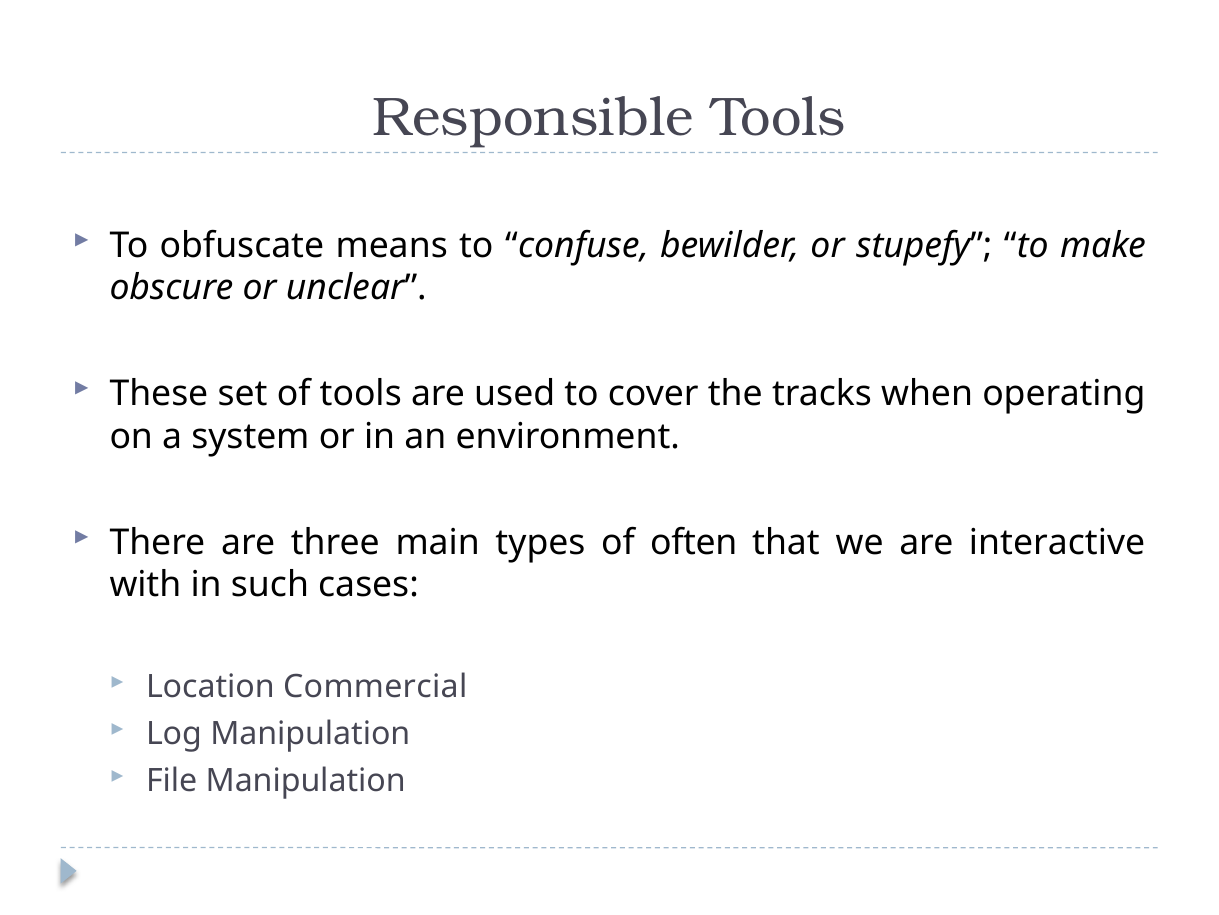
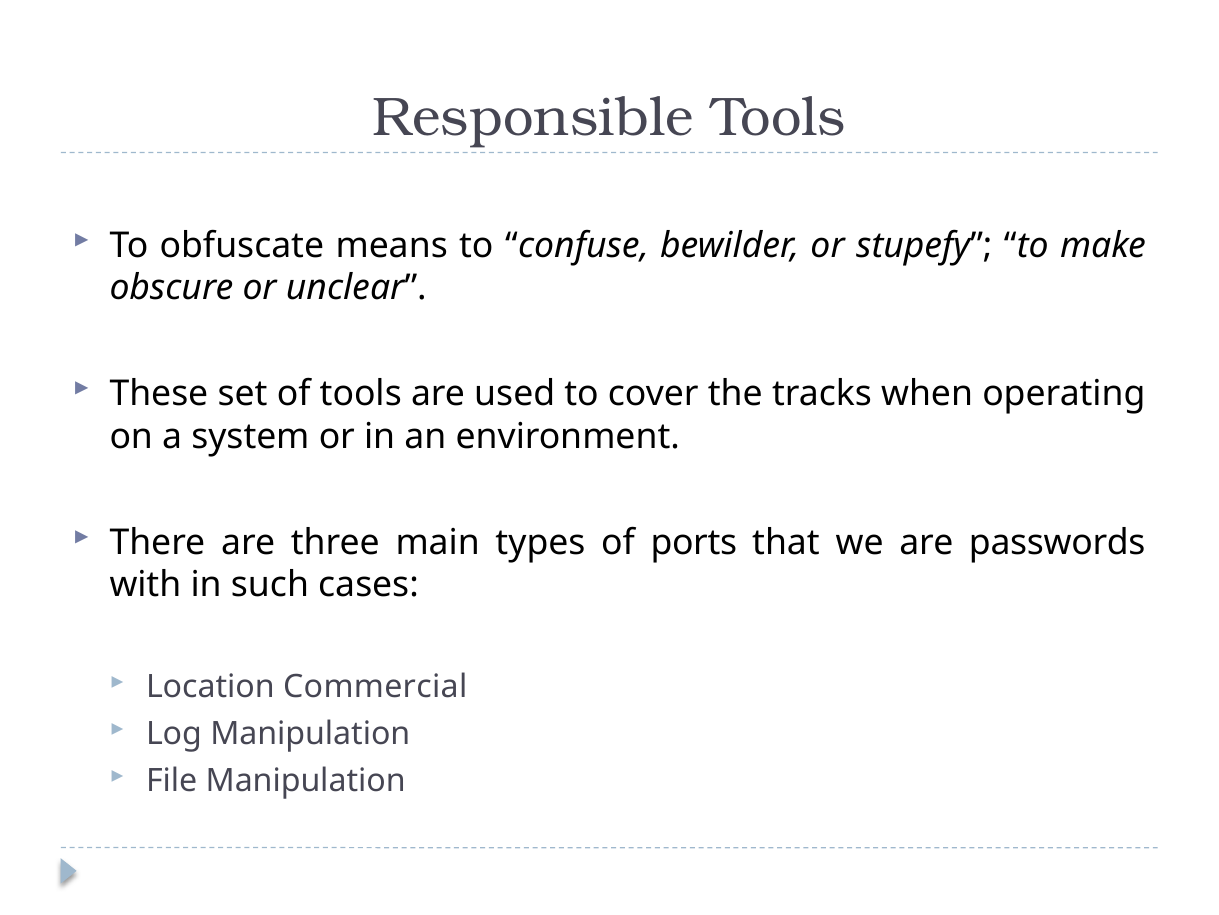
often: often -> ports (694, 542)
interactive: interactive -> passwords (1057, 542)
